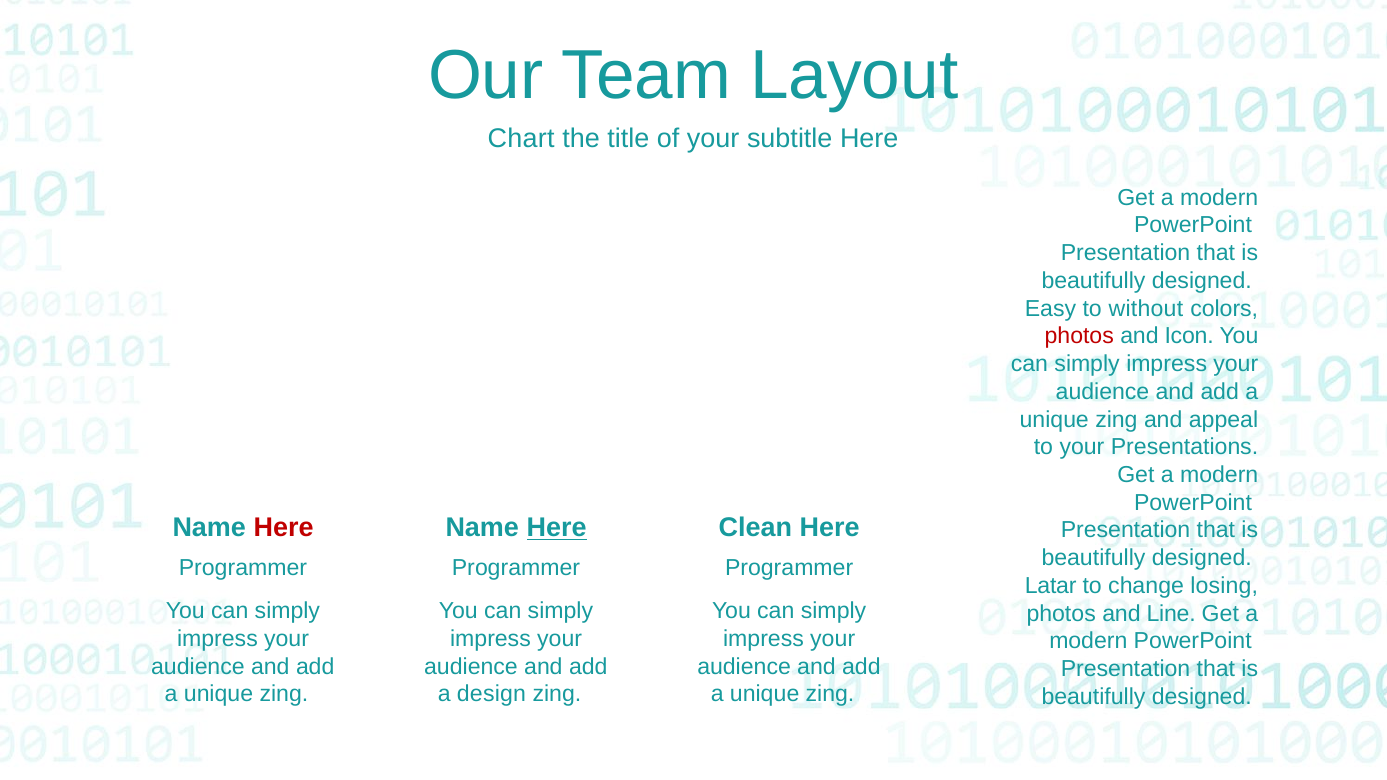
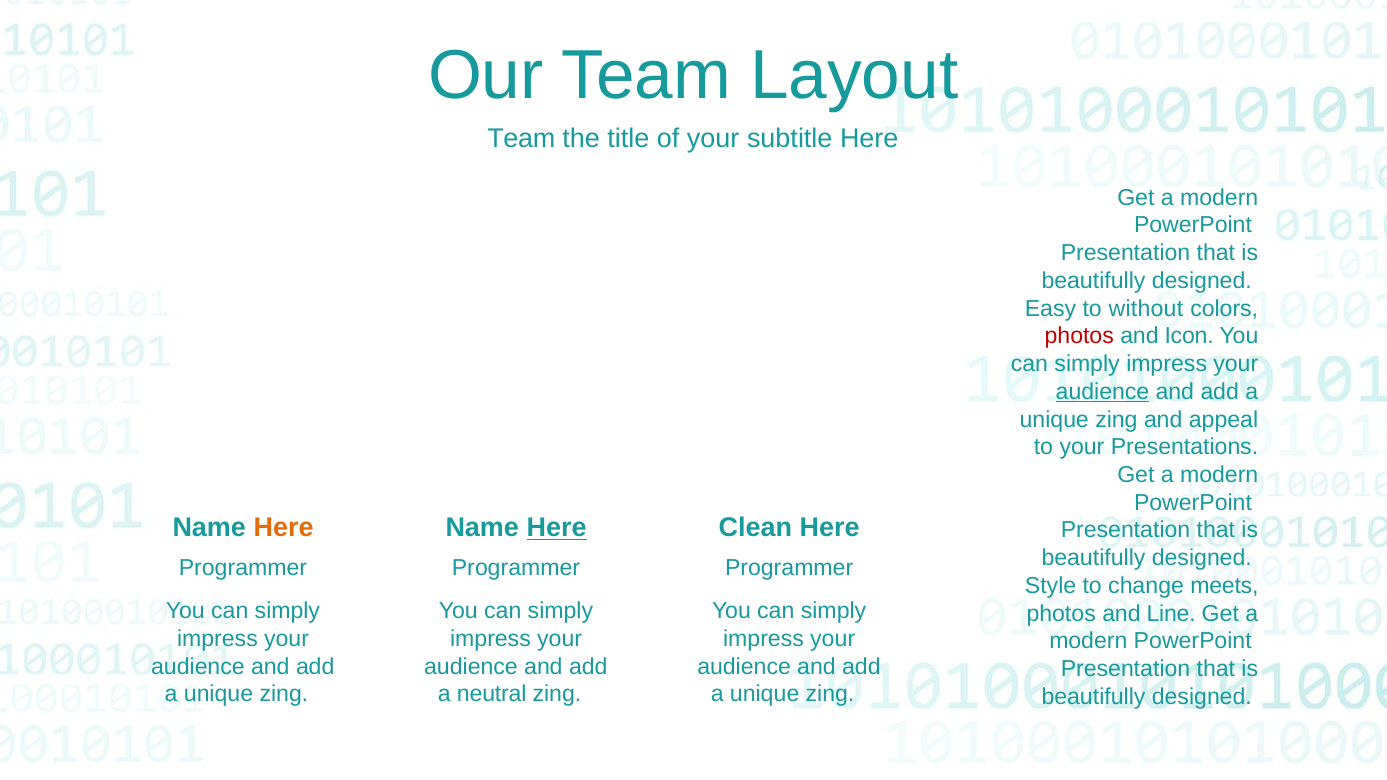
Chart: Chart -> Team (521, 139)
audience underline: none -> present (1103, 392)
Here colour: red -> orange (284, 528)
Latar: Latar -> Style (1051, 586)
losing: losing -> meets (1224, 586)
design: design -> neutral (492, 694)
